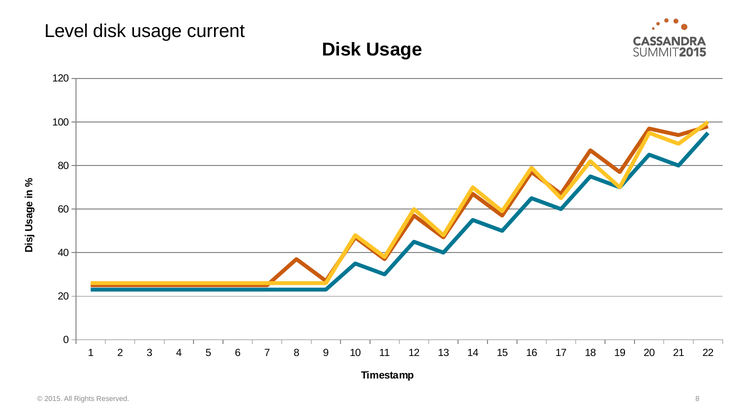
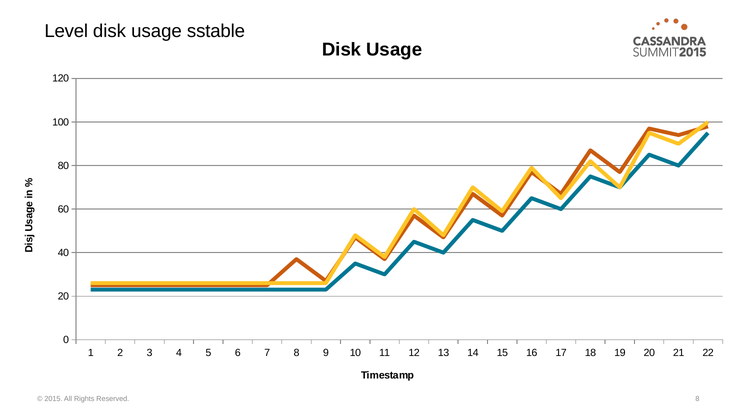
current: current -> sstable (216, 31)
